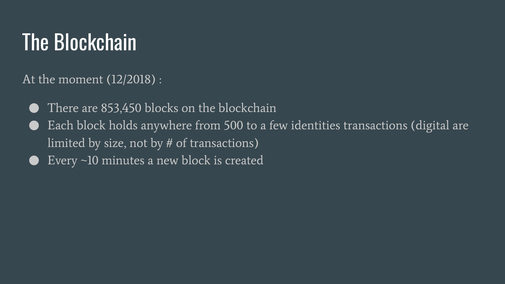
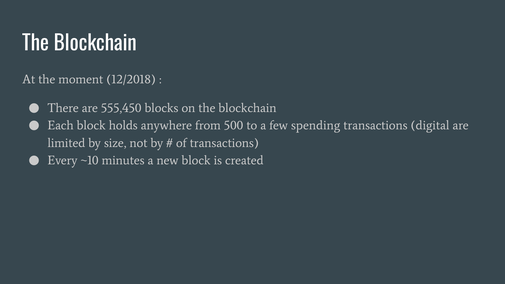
853,450: 853,450 -> 555,450 (121, 108)
identities: identities -> spending (316, 125)
